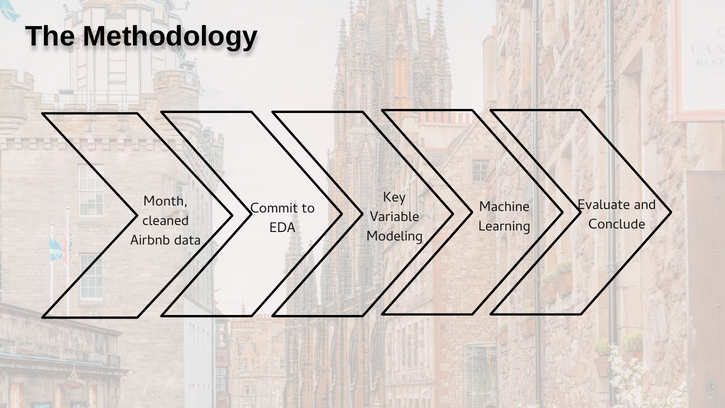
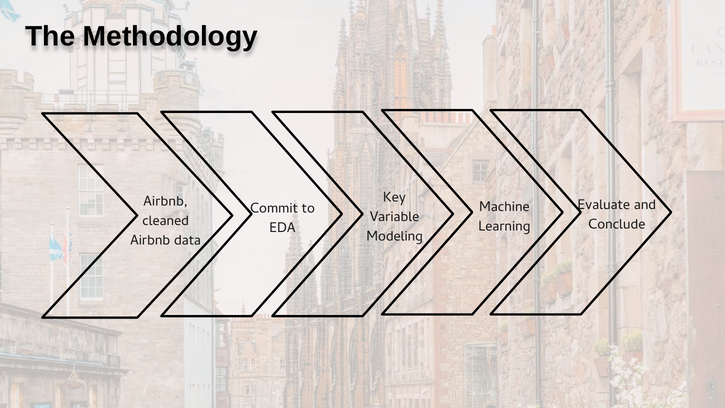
Month: Month -> Airbnb (166, 201)
